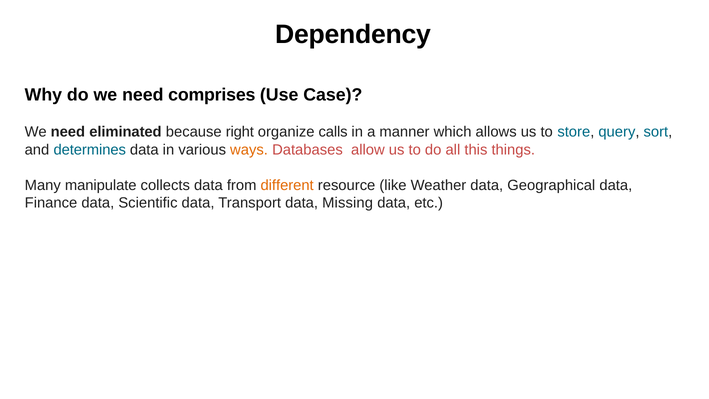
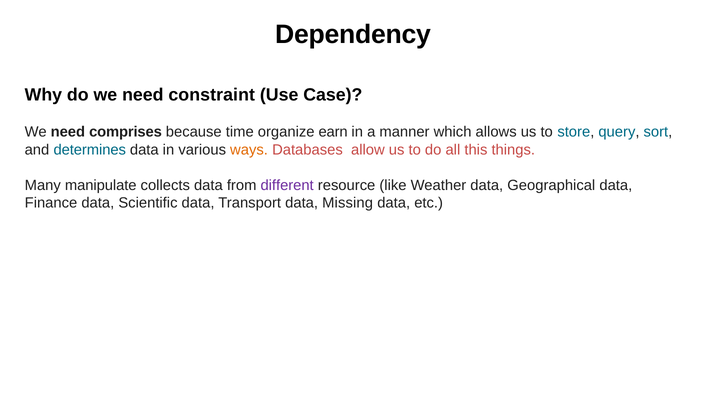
comprises: comprises -> constraint (212, 95)
eliminated: eliminated -> comprises (125, 132)
right: right -> time (240, 132)
calls: calls -> earn (333, 132)
different colour: orange -> purple (287, 185)
